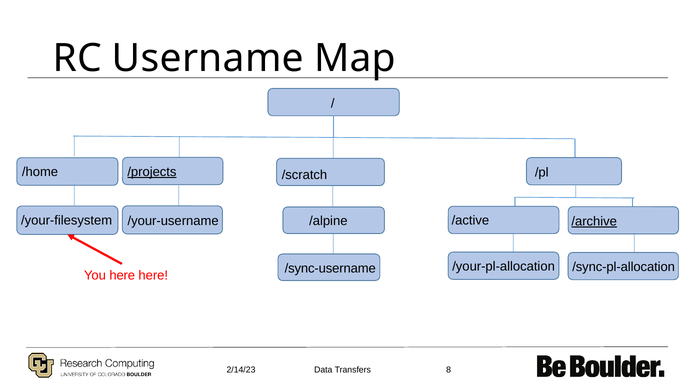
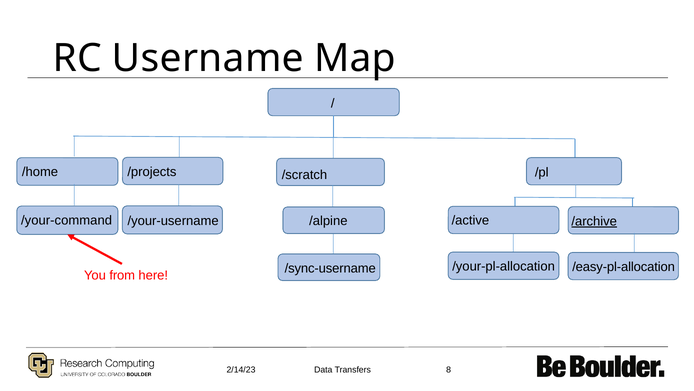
/projects underline: present -> none (152, 172)
/your-filesystem: /your-filesystem -> /your-command (67, 220)
/sync-pl-allocation: /sync-pl-allocation -> /easy-pl-allocation (624, 267)
You here: here -> from (122, 275)
